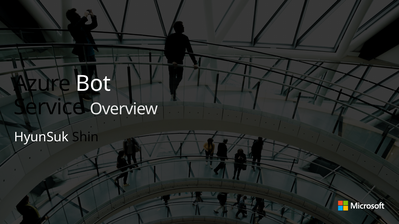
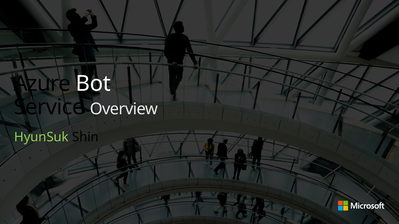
HyunSuk colour: white -> light green (41, 137)
